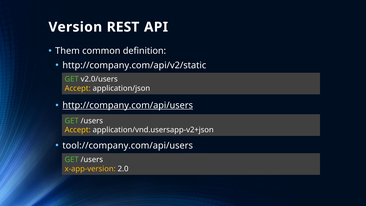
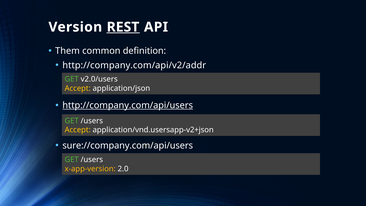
REST underline: none -> present (123, 27)
http://company.com/api/v2/static: http://company.com/api/v2/static -> http://company.com/api/v2/addr (134, 65)
tool://company.com/api/users: tool://company.com/api/users -> sure://company.com/api/users (128, 145)
